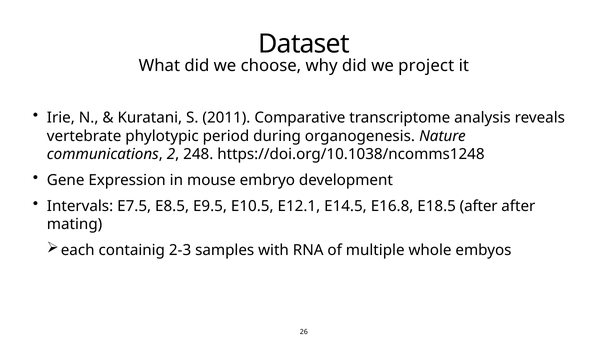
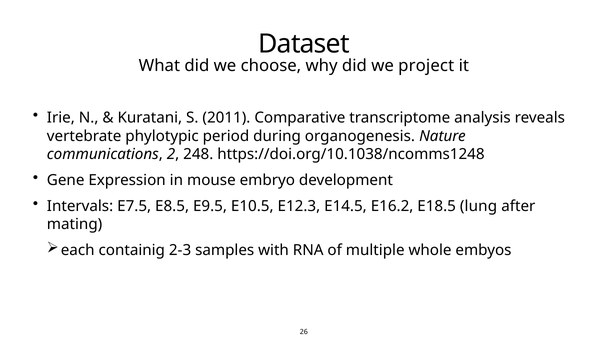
E12.1: E12.1 -> E12.3 (299, 206)
E16.8: E16.8 -> E16.2 (392, 206)
E18.5 after: after -> lung (479, 206)
